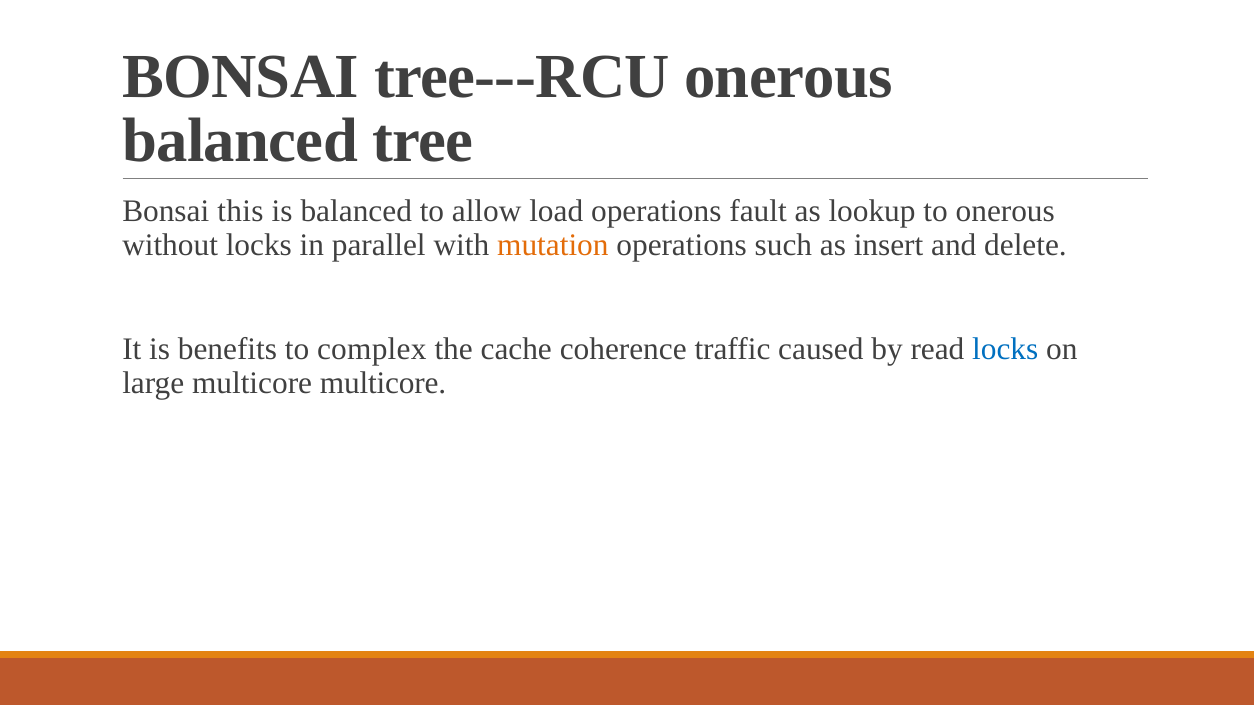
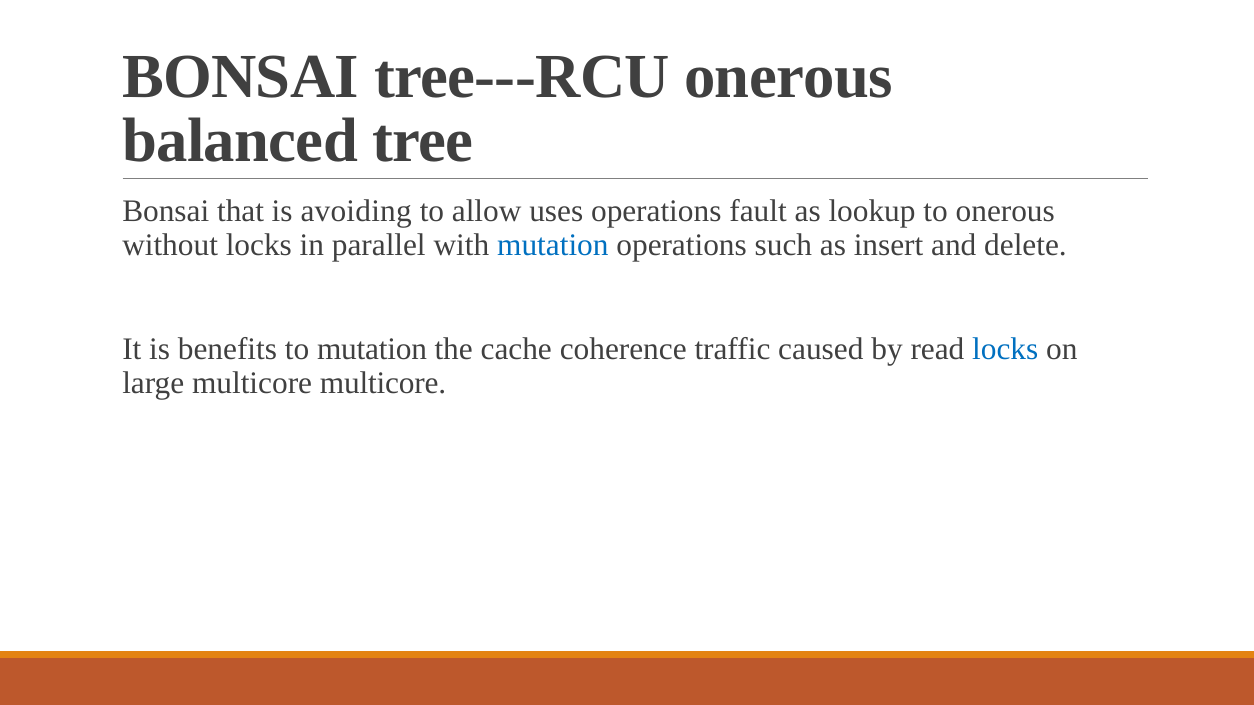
this: this -> that (241, 211)
is balanced: balanced -> avoiding (356, 211)
load: load -> uses (556, 211)
mutation colour: orange -> blue (553, 245)
to complex: complex -> mutation (372, 349)
